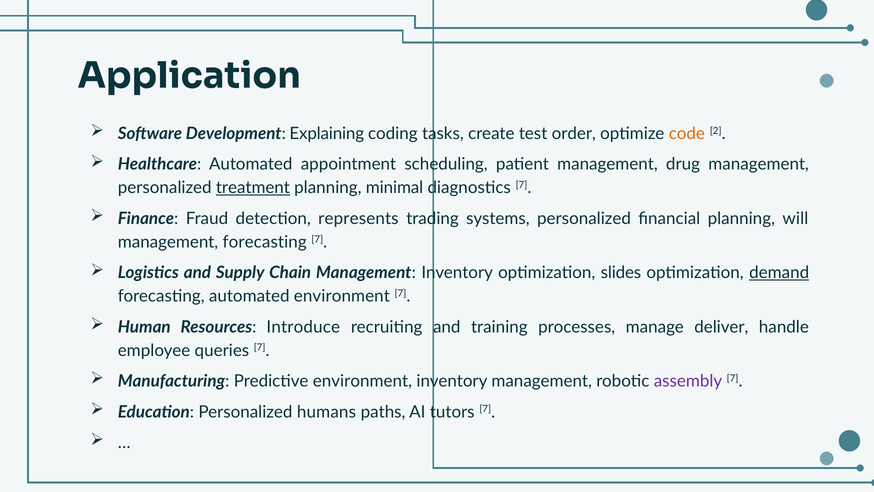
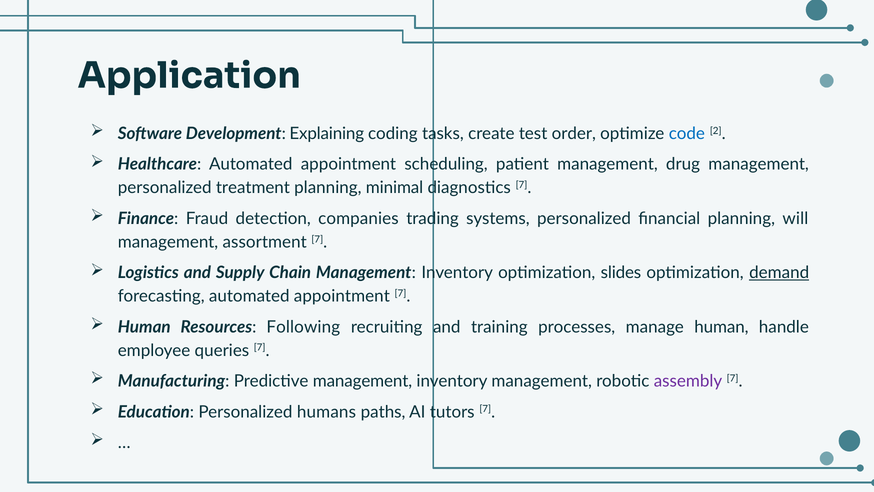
code colour: orange -> blue (687, 134)
treatment underline: present -> none (253, 188)
represents: represents -> companies (358, 218)
management forecasting: forecasting -> assortment (265, 242)
forecasting automated environment: environment -> appointment (342, 296)
Introduce: Introduce -> Following (303, 327)
manage deliver: deliver -> human (721, 327)
Predictive environment: environment -> management (362, 381)
